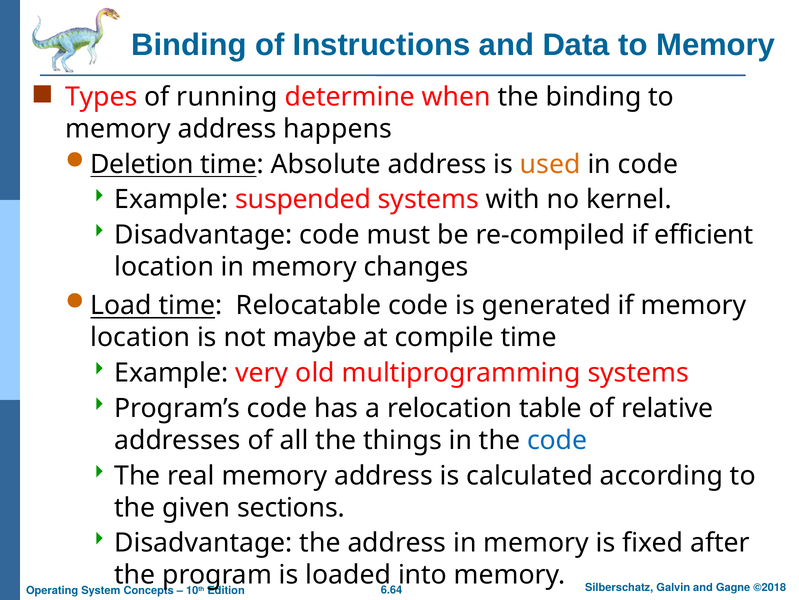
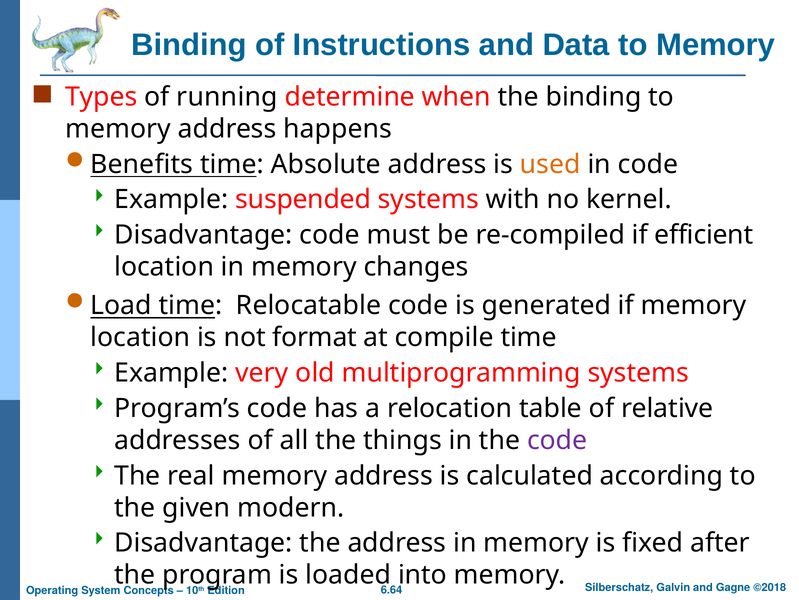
Deletion: Deletion -> Benefits (142, 164)
maybe: maybe -> format (315, 337)
code colour: blue -> purple (557, 440)
sections: sections -> modern (291, 507)
